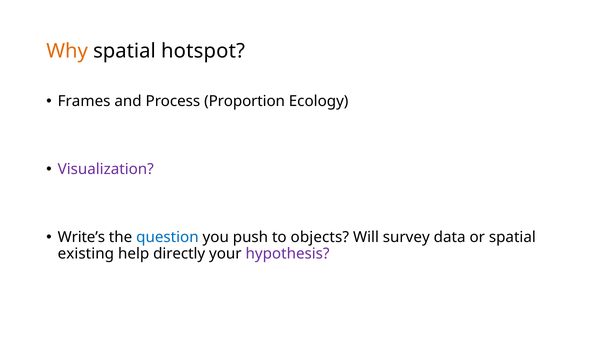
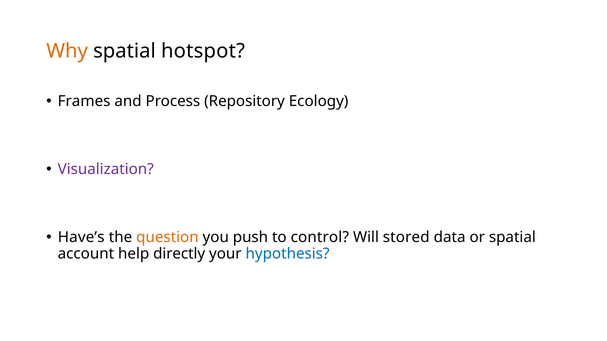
Proportion: Proportion -> Repository (245, 101)
Write’s: Write’s -> Have’s (81, 238)
question colour: blue -> orange (167, 238)
objects: objects -> control (320, 238)
survey: survey -> stored (406, 238)
existing: existing -> account (86, 254)
hypothesis colour: purple -> blue (288, 254)
